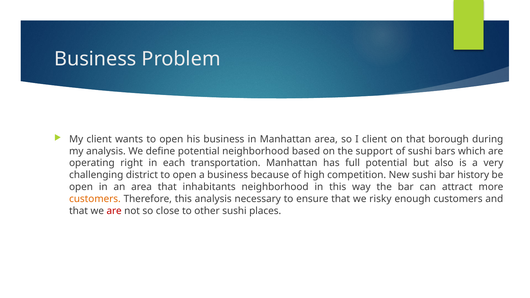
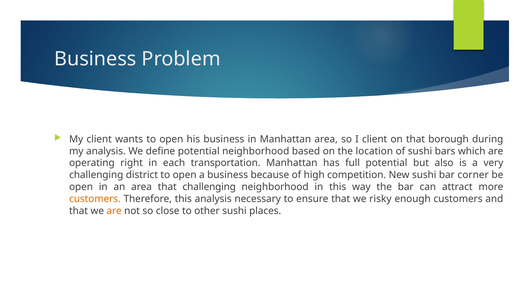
support: support -> location (374, 151)
history: history -> corner (473, 175)
that inhabitants: inhabitants -> challenging (209, 187)
are colour: red -> orange (114, 211)
